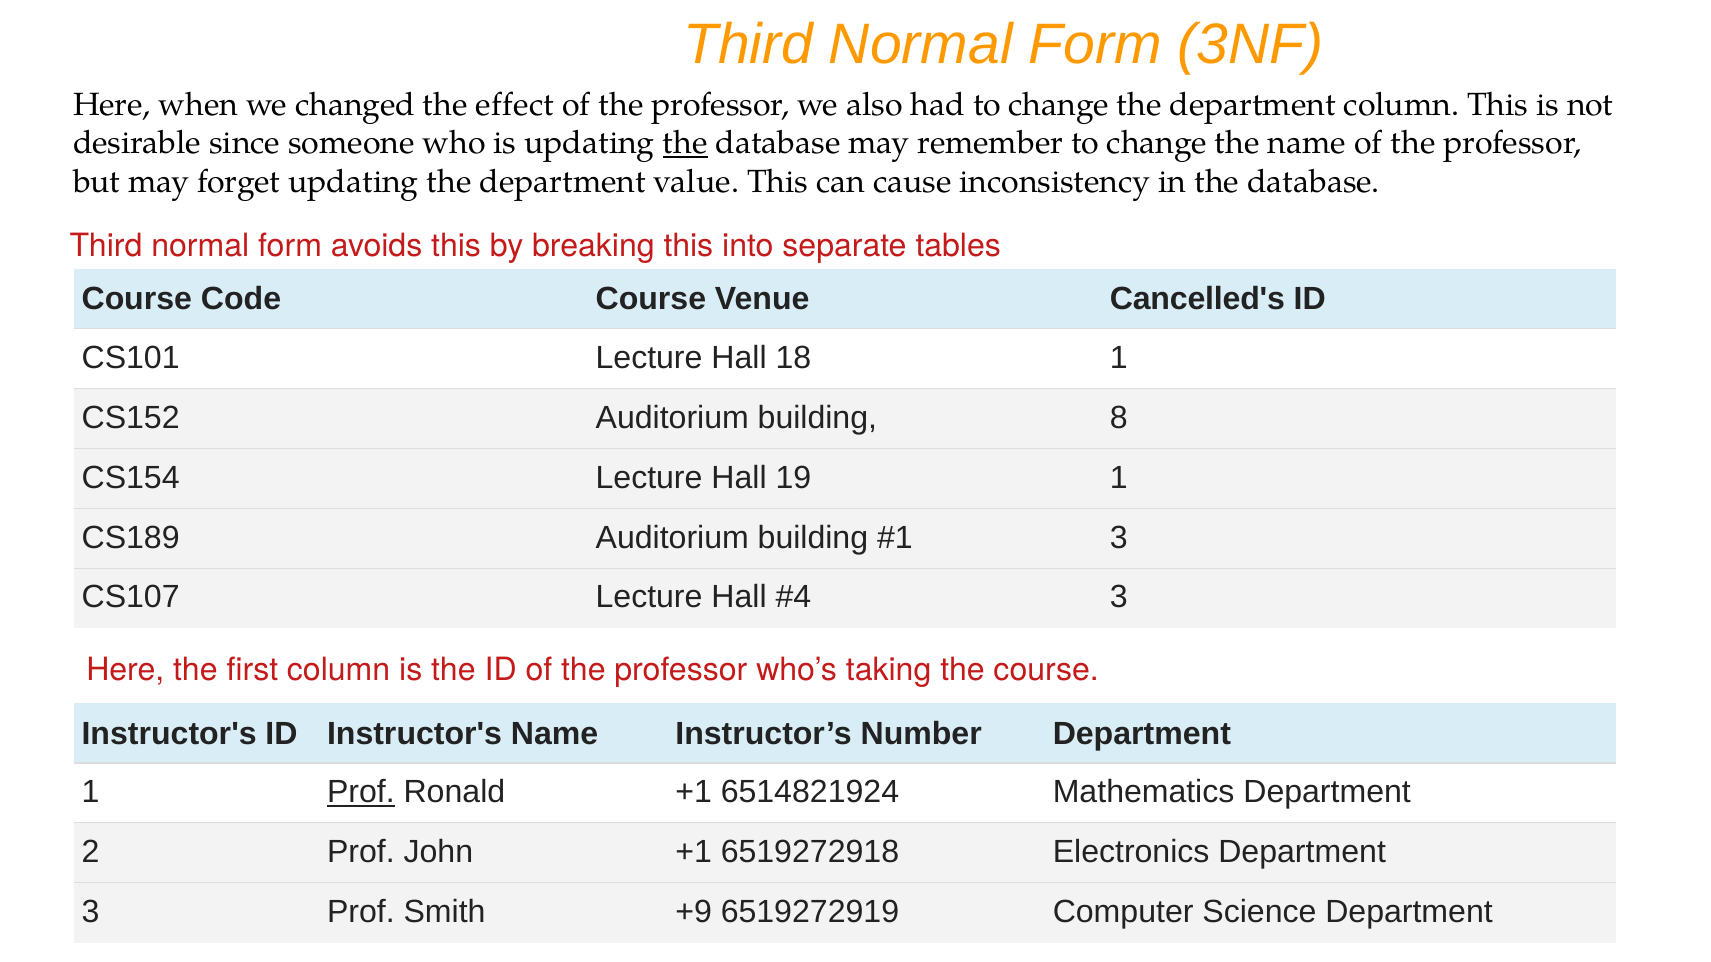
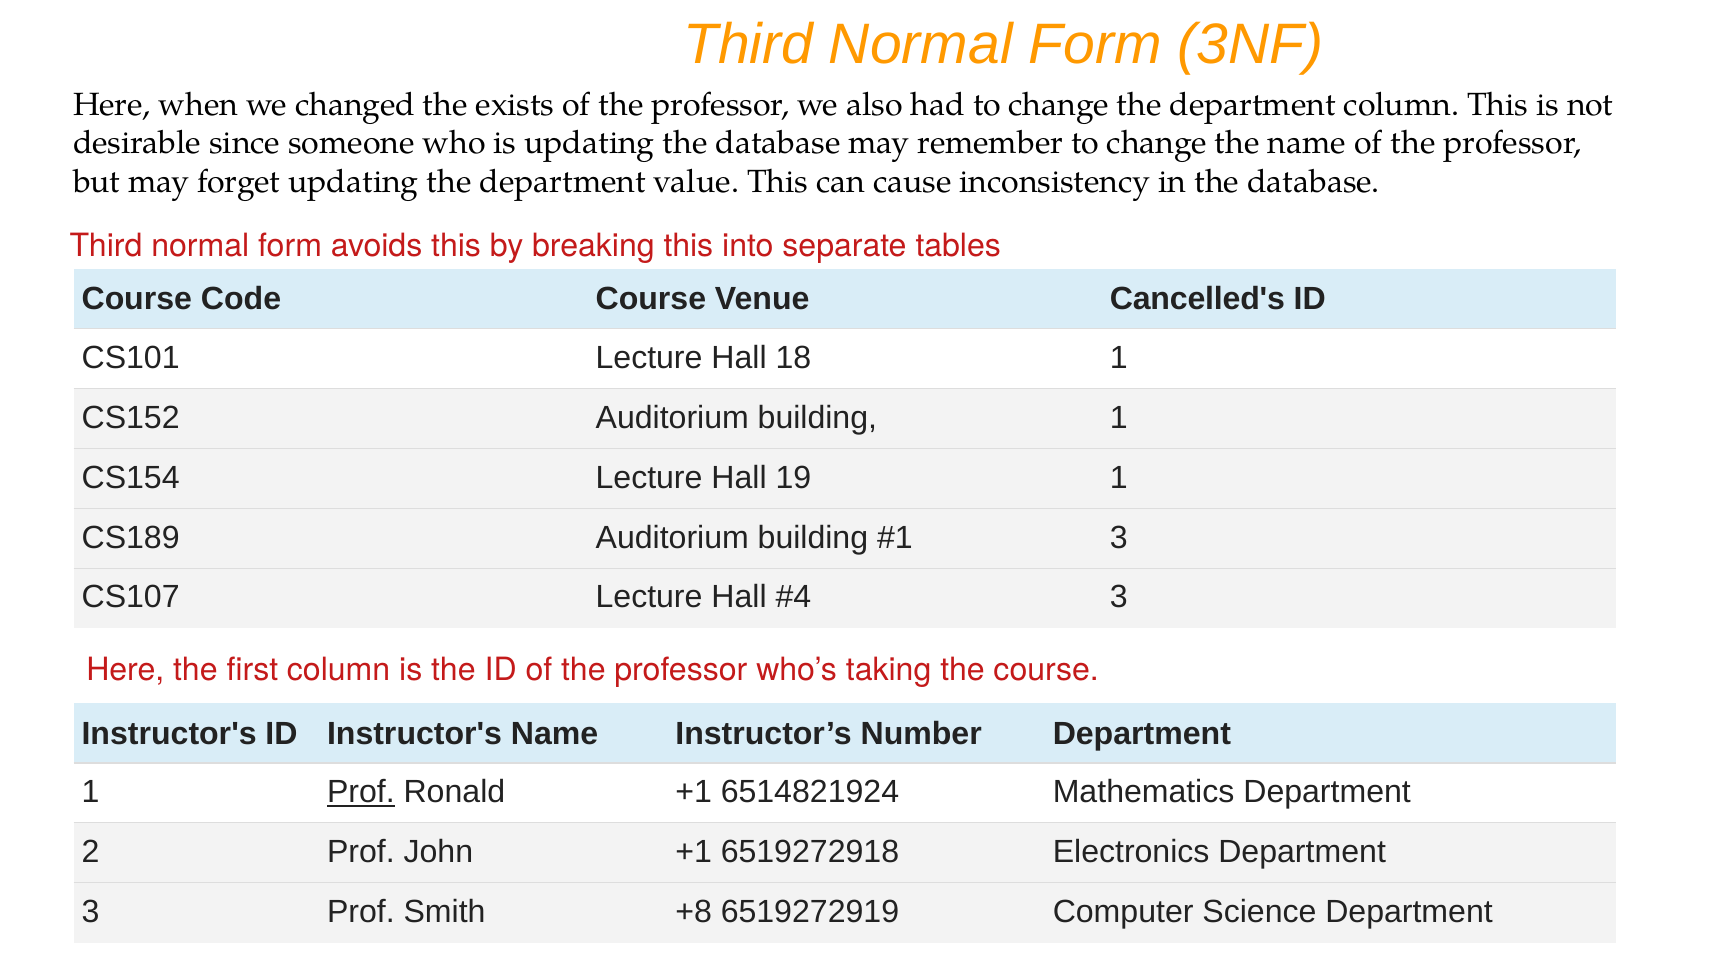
effect: effect -> exists (515, 105)
the underline: present -> none (685, 143)
building 8: 8 -> 1 (1119, 418)
+9: +9 -> +8 (694, 912)
